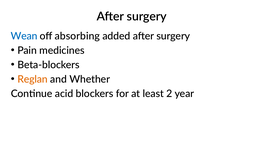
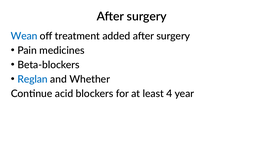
absorbing: absorbing -> treatment (77, 36)
Reglan colour: orange -> blue (33, 79)
2: 2 -> 4 (169, 93)
